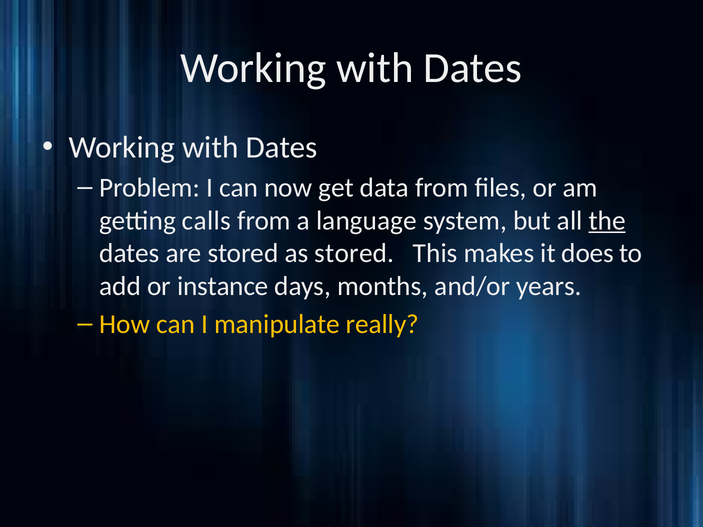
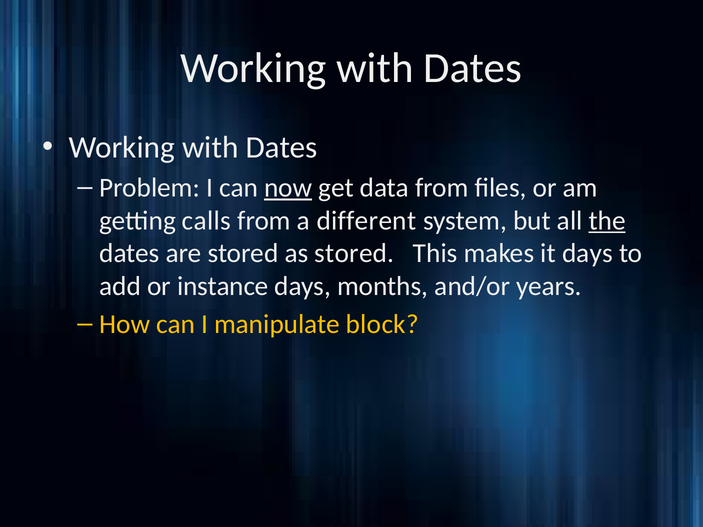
now underline: none -> present (288, 188)
language: language -> different (366, 221)
it does: does -> days (587, 253)
really: really -> block (382, 325)
